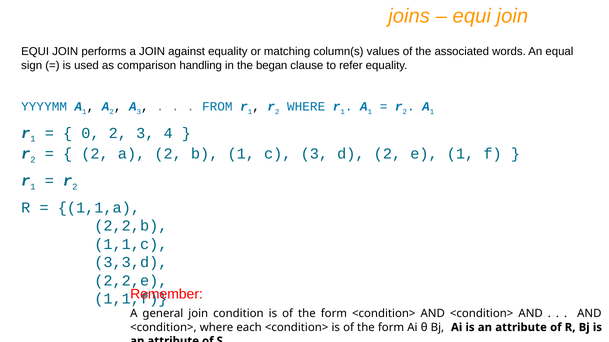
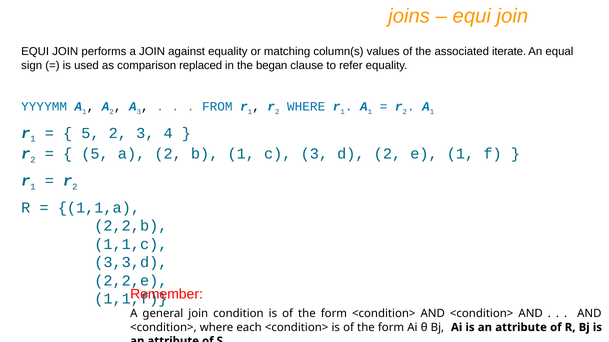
words: words -> iterate (509, 52)
handling: handling -> replaced (201, 65)
0: 0 -> 5 (90, 133)
2: 2 -> 5 (95, 154)
